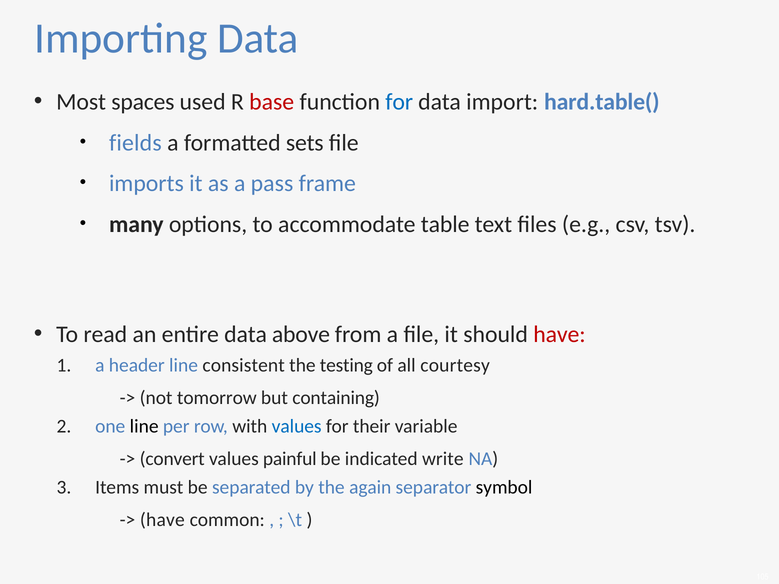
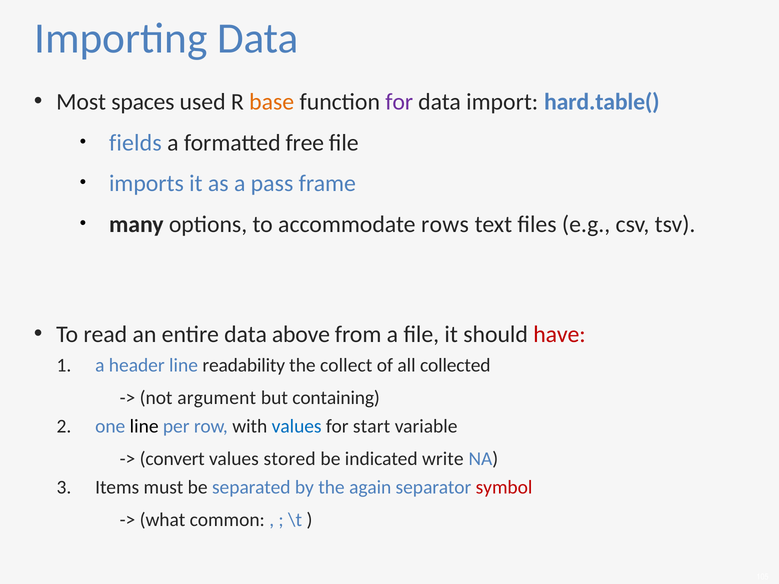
base colour: red -> orange (272, 102)
for colour: blue -> purple (399, 102)
sets: sets -> free (305, 143)
table: table -> rows (445, 224)
consistent: consistent -> readability (244, 365)
testing: testing -> collect (346, 365)
courtesy: courtesy -> collected (455, 365)
tomorrow: tomorrow -> argument (217, 398)
their: their -> start (372, 427)
painful: painful -> stored (290, 459)
symbol colour: black -> red (504, 488)
have: have -> what (162, 520)
